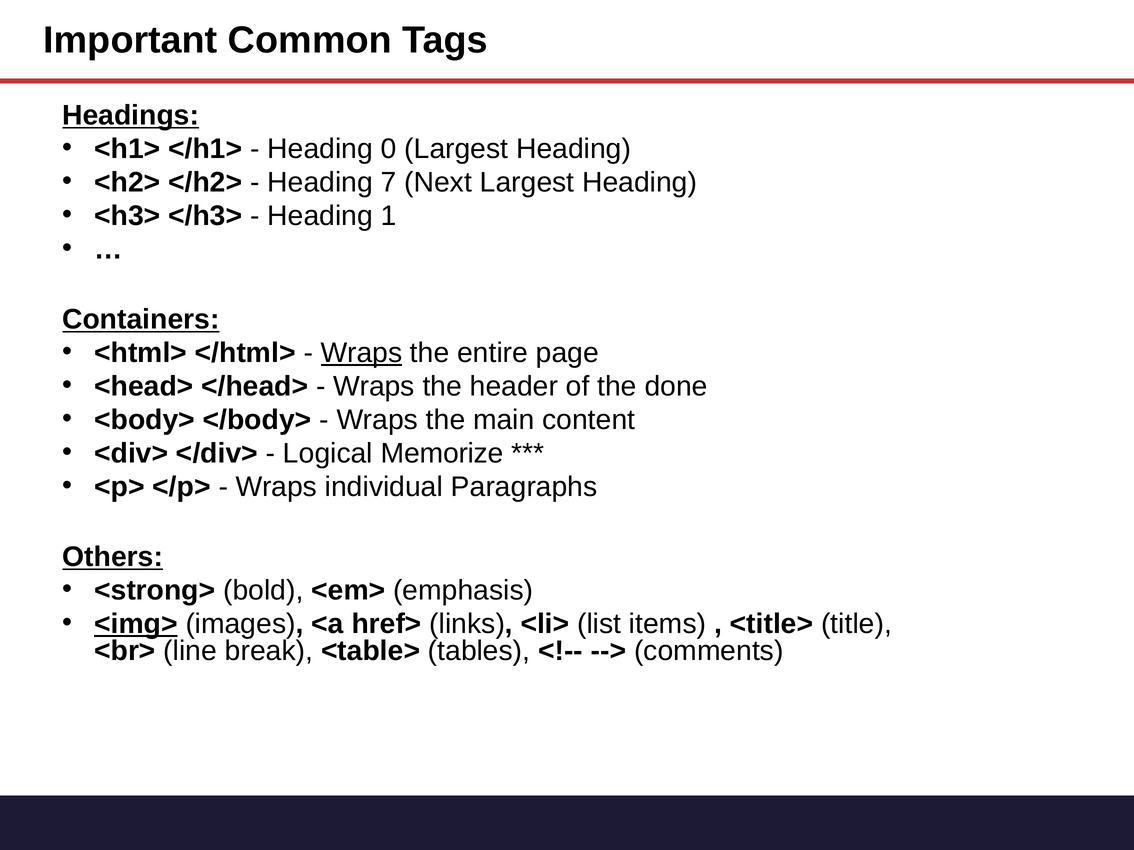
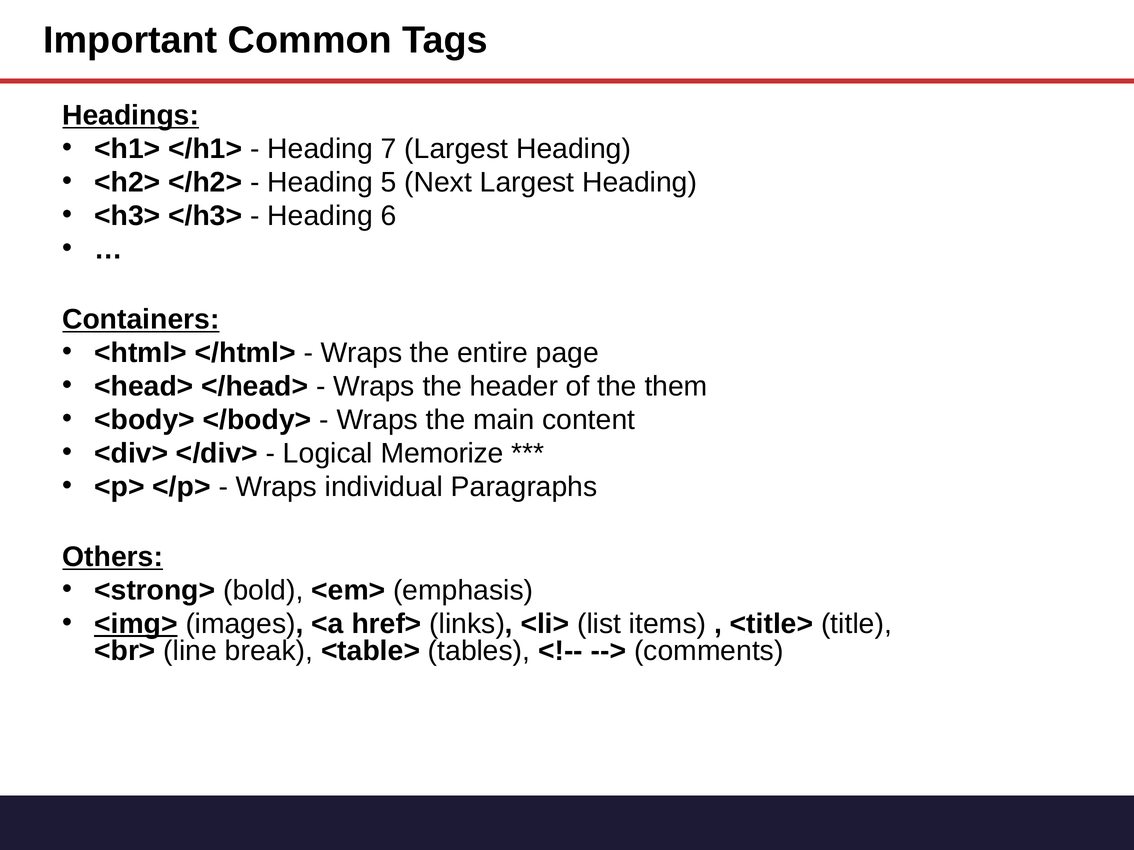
0: 0 -> 7 (389, 149)
7: 7 -> 5 (389, 182)
1: 1 -> 6 (389, 216)
Wraps underline: present -> none (362, 353)
done: done -> them (676, 387)
